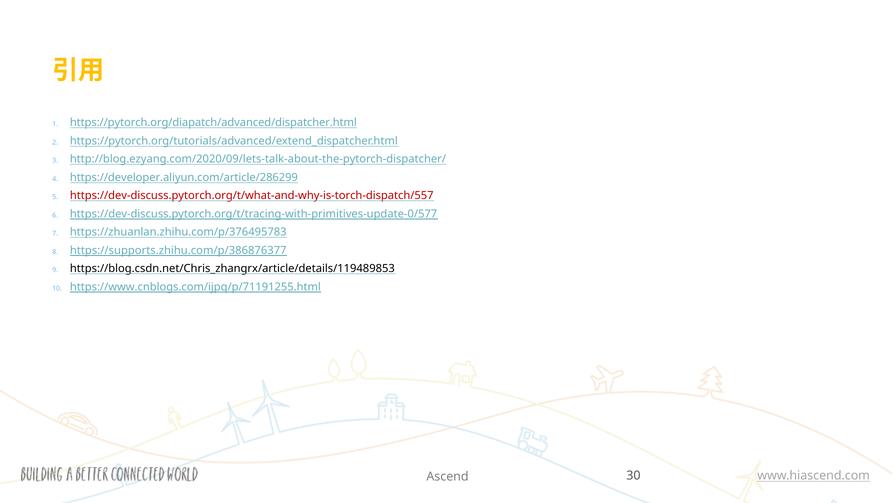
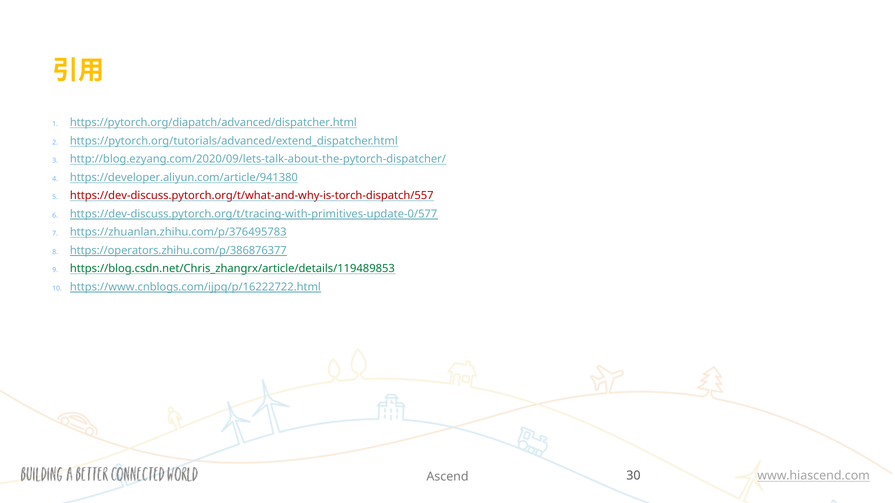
https://developer.aliyun.com/article/286299: https://developer.aliyun.com/article/286299 -> https://developer.aliyun.com/article/941380 (184, 178)
https://supports.zhihu.com/p/386876377: https://supports.zhihu.com/p/386876377 -> https://operators.zhihu.com/p/386876377 (178, 251)
https://blog.csdn.net/Chris_zhangrx/article/details/119489853 colour: black -> green (232, 269)
https://www.cnblogs.com/ijpq/p/71191255.html: https://www.cnblogs.com/ijpq/p/71191255.html -> https://www.cnblogs.com/ijpq/p/16222722.html (195, 287)
